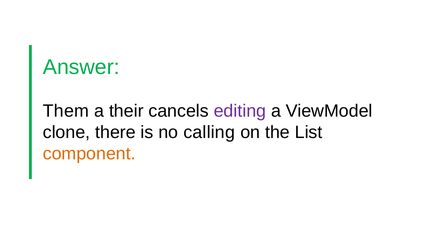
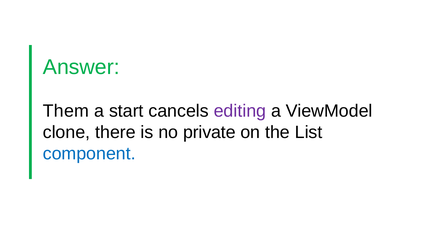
their: their -> start (126, 111)
calling: calling -> private (209, 132)
component colour: orange -> blue (89, 154)
